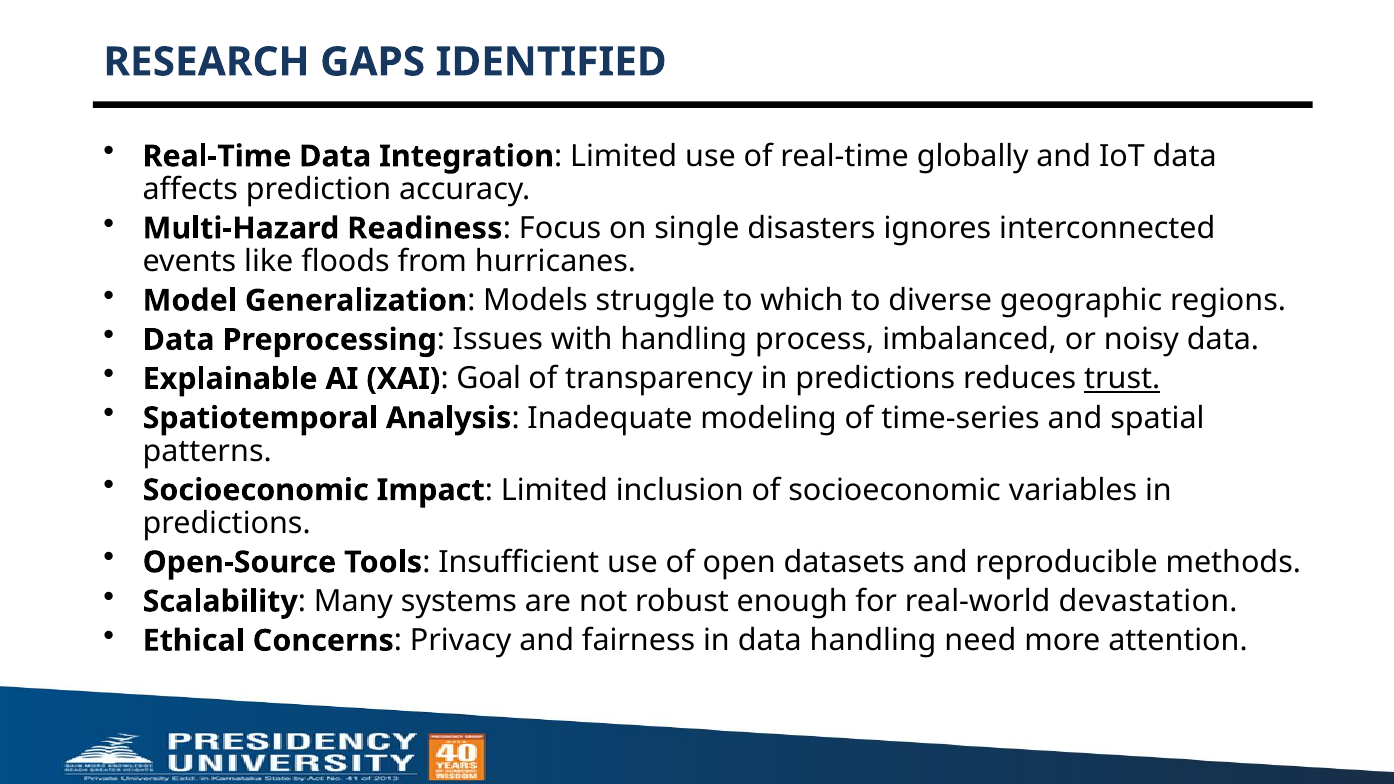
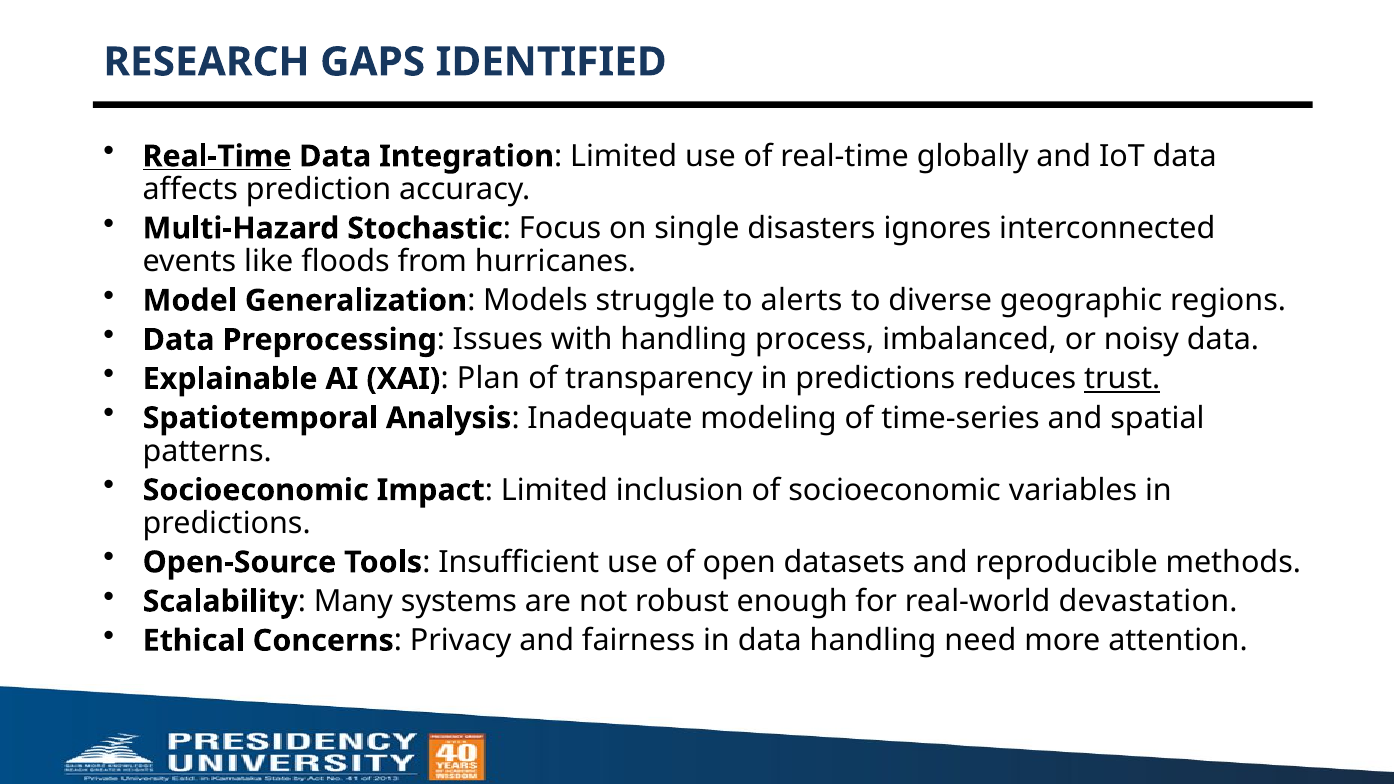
Real-Time underline: none -> present (217, 156)
Readiness: Readiness -> Stochastic (425, 228)
which: which -> alerts (802, 301)
Goal: Goal -> Plan (488, 379)
